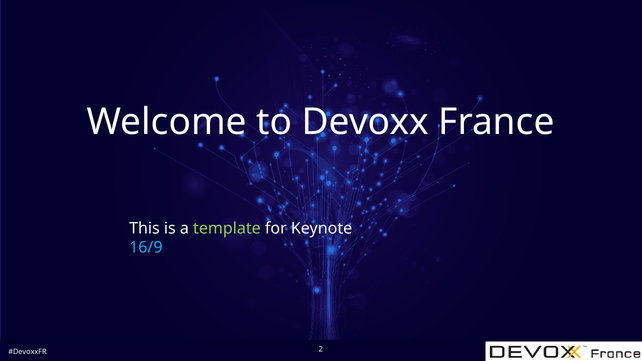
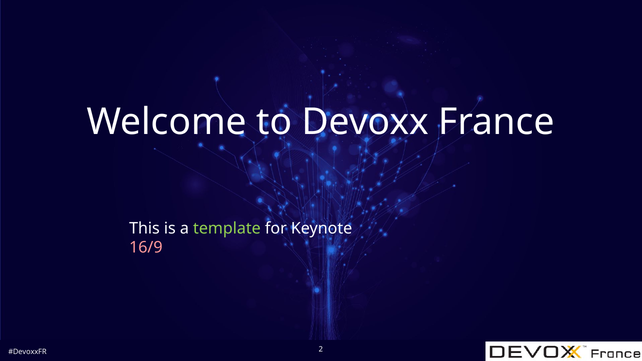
16/9 colour: light blue -> pink (146, 248)
